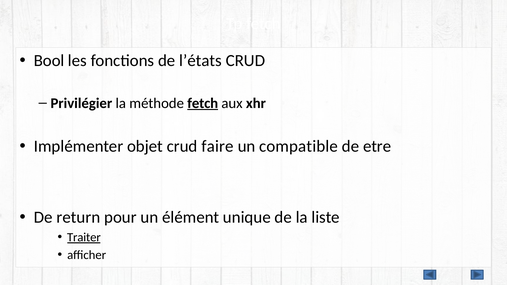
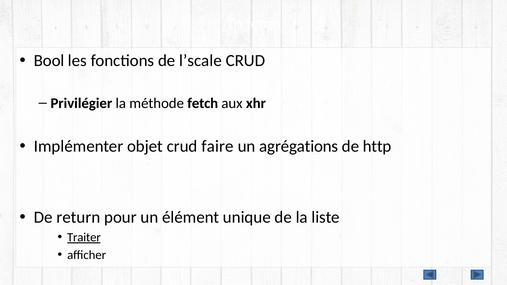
l’états: l’états -> l’scale (201, 61)
fetch underline: present -> none (203, 103)
compatible: compatible -> agrégations (299, 146)
etre: etre -> http (377, 146)
